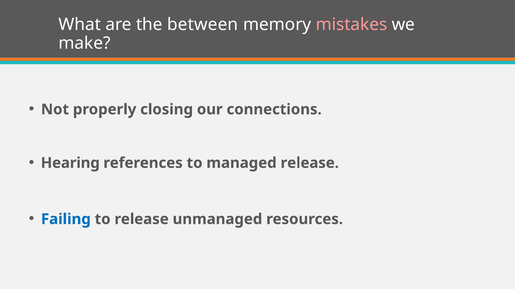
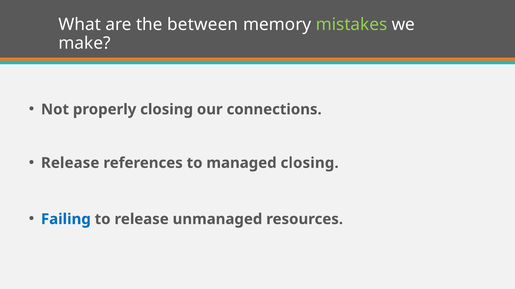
mistakes colour: pink -> light green (352, 25)
Hearing: Hearing -> Release (70, 163)
managed release: release -> closing (310, 163)
